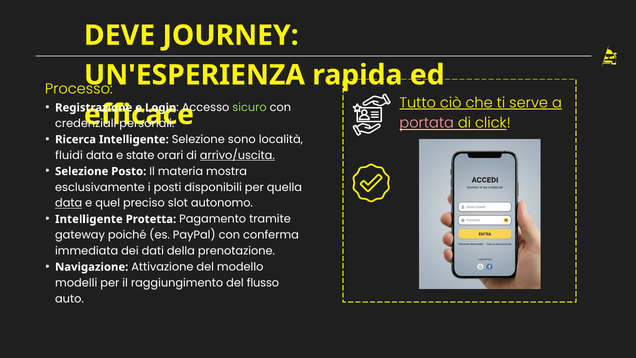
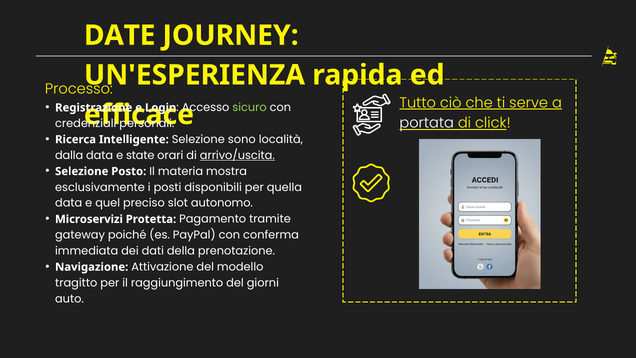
DEVE: DEVE -> DATE (120, 35)
portata colour: pink -> white (427, 123)
fluidi: fluidi -> dalla (69, 155)
data underline: present -> none (69, 203)
Intelligente: Intelligente -> Microservizi (89, 219)
modelli: modelli -> tragitto (76, 283)
flusso: flusso -> giorni (263, 283)
